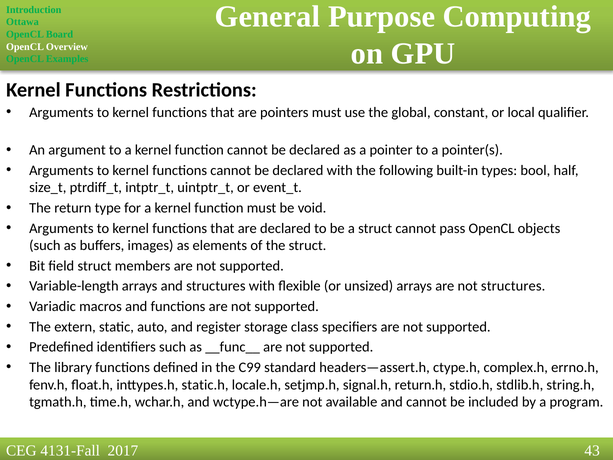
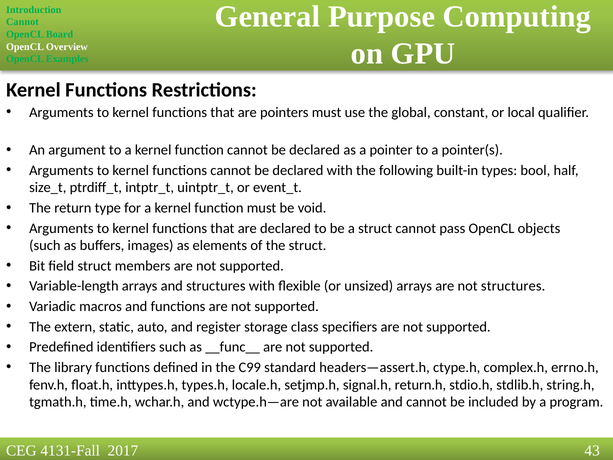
Ottawa: Ottawa -> Cannot (22, 22)
static.h: static.h -> types.h (205, 385)
